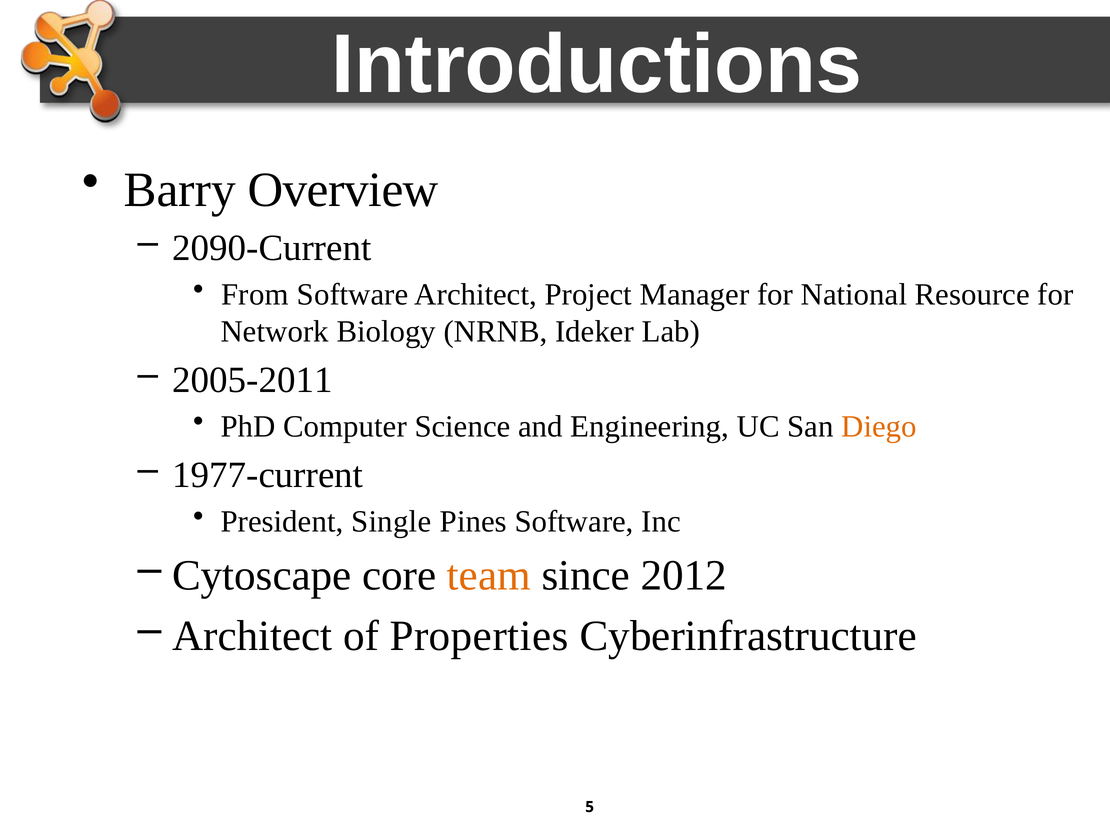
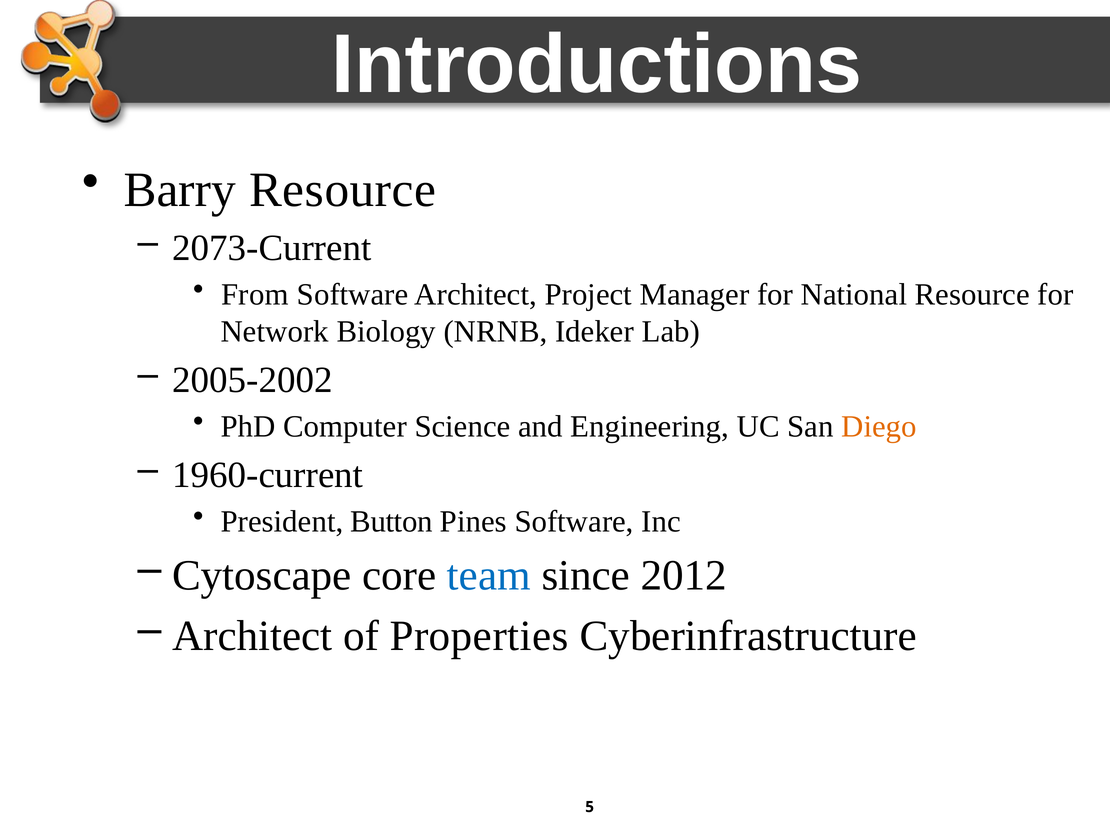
Barry Overview: Overview -> Resource (343, 190)
2090-Current: 2090-Current -> 2073-Current (272, 248)
2005-2011: 2005-2011 -> 2005-2002 (252, 380)
1977-current: 1977-current -> 1960-current (268, 475)
Single: Single -> Button (392, 521)
team colour: orange -> blue (489, 575)
